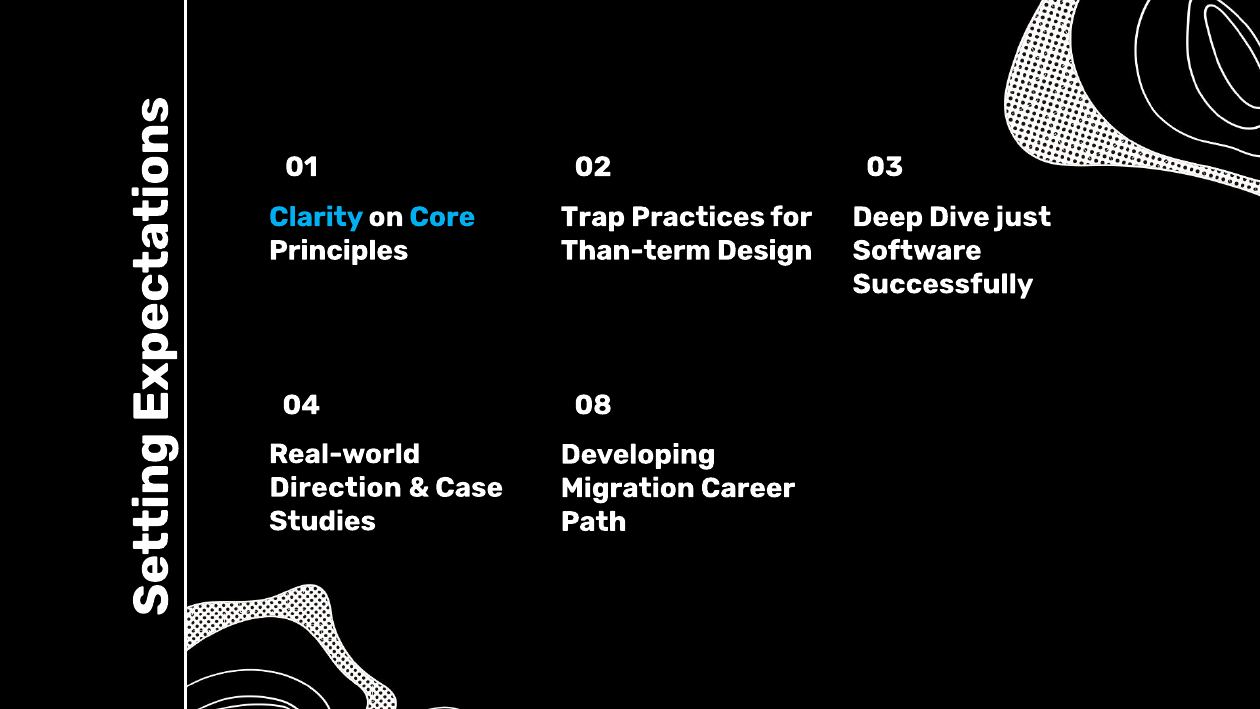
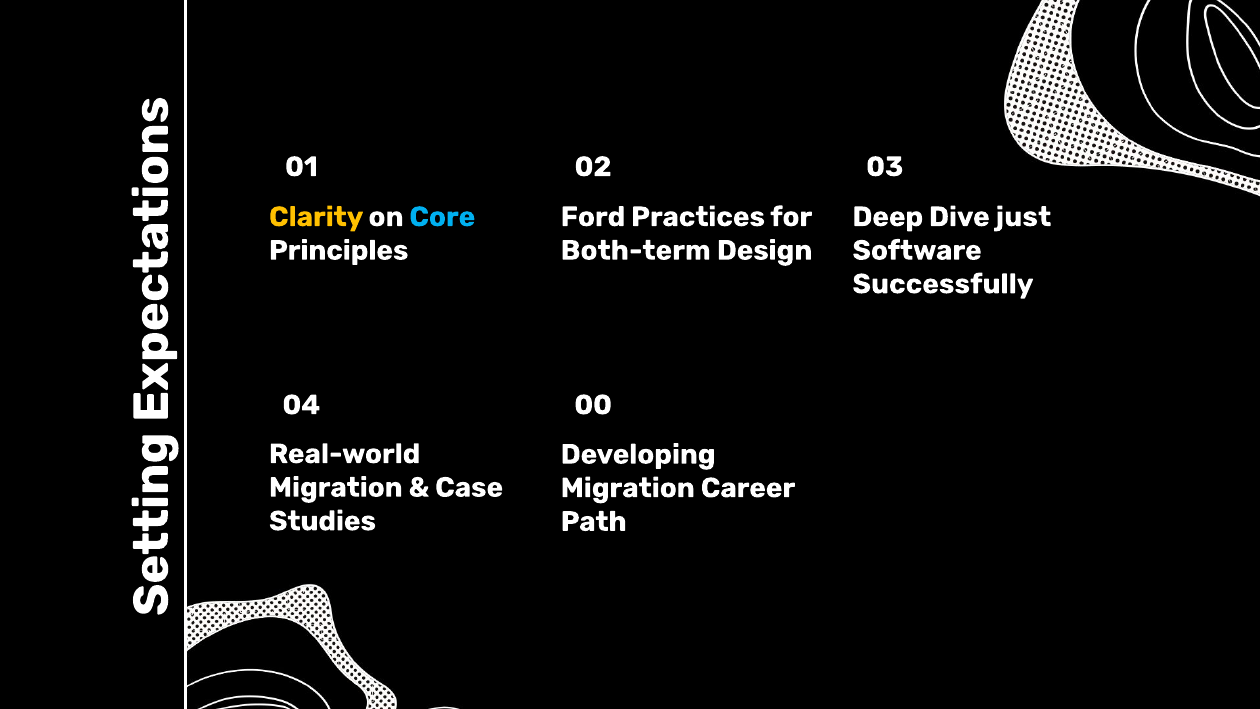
Clarity colour: light blue -> yellow (316, 217)
Trap: Trap -> Ford (593, 217)
Than-term: Than-term -> Both-term (636, 250)
08: 08 -> 00 (593, 405)
Direction: Direction -> Migration (336, 487)
